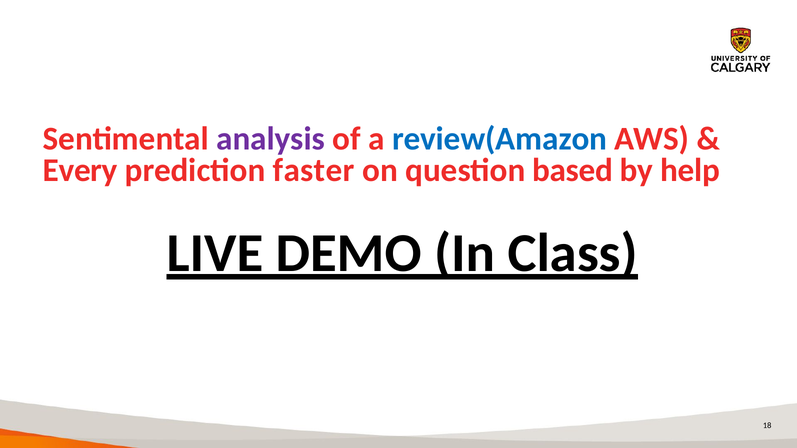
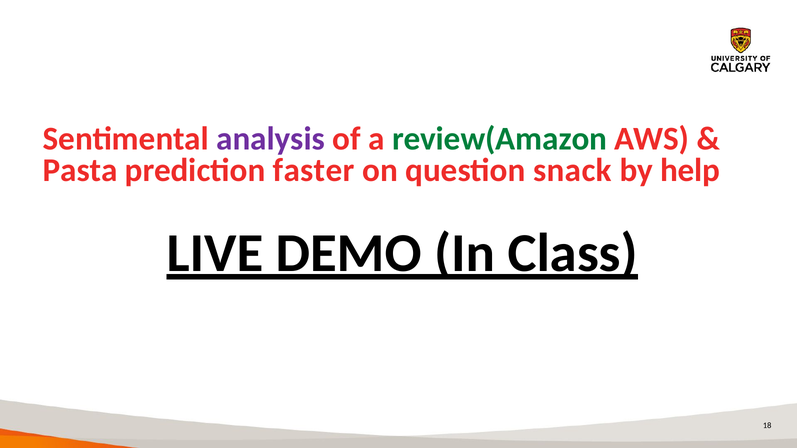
review(Amazon colour: blue -> green (500, 139)
Every: Every -> Pasta (80, 171)
based: based -> snack (572, 171)
